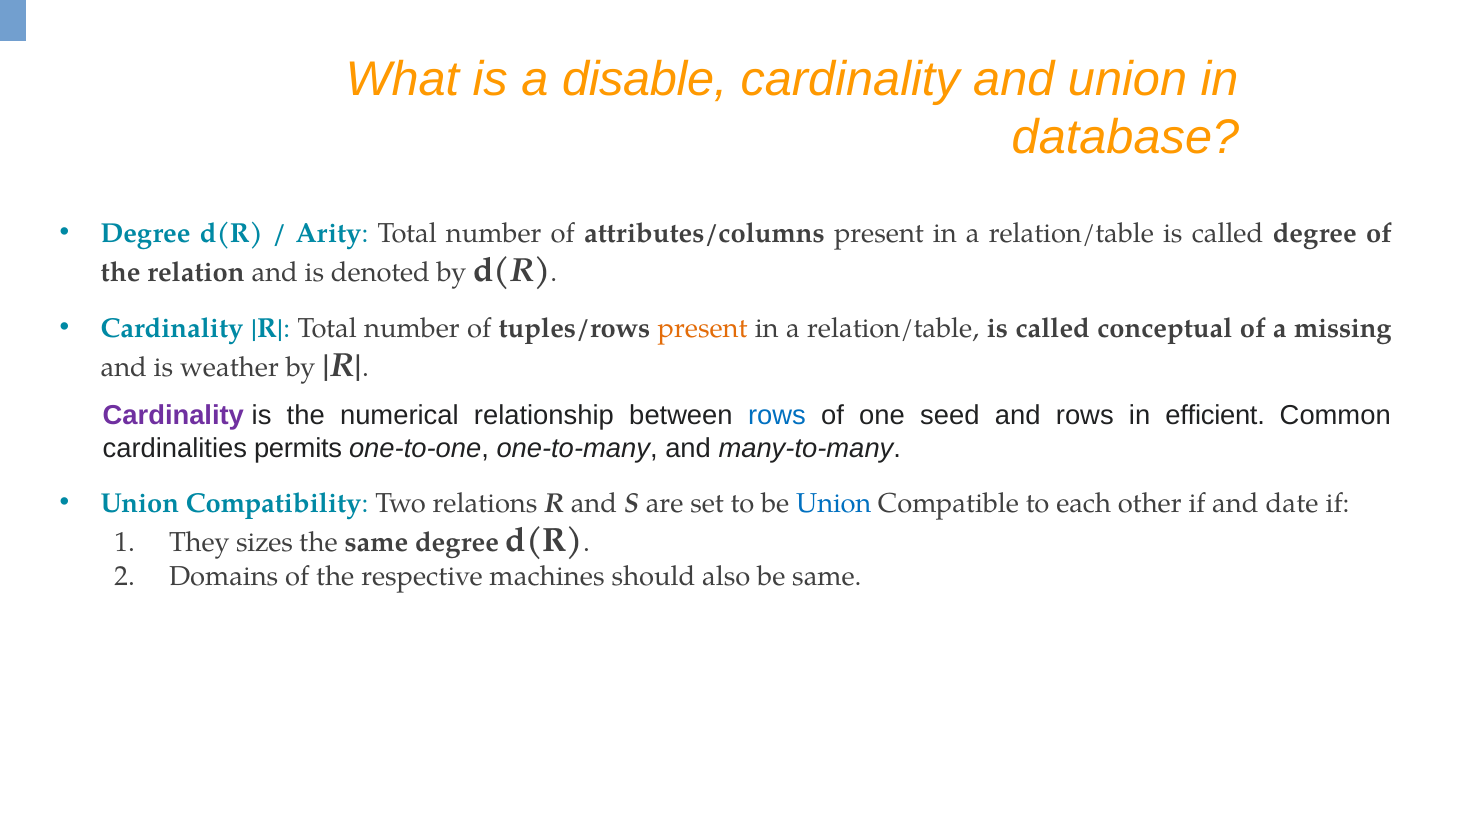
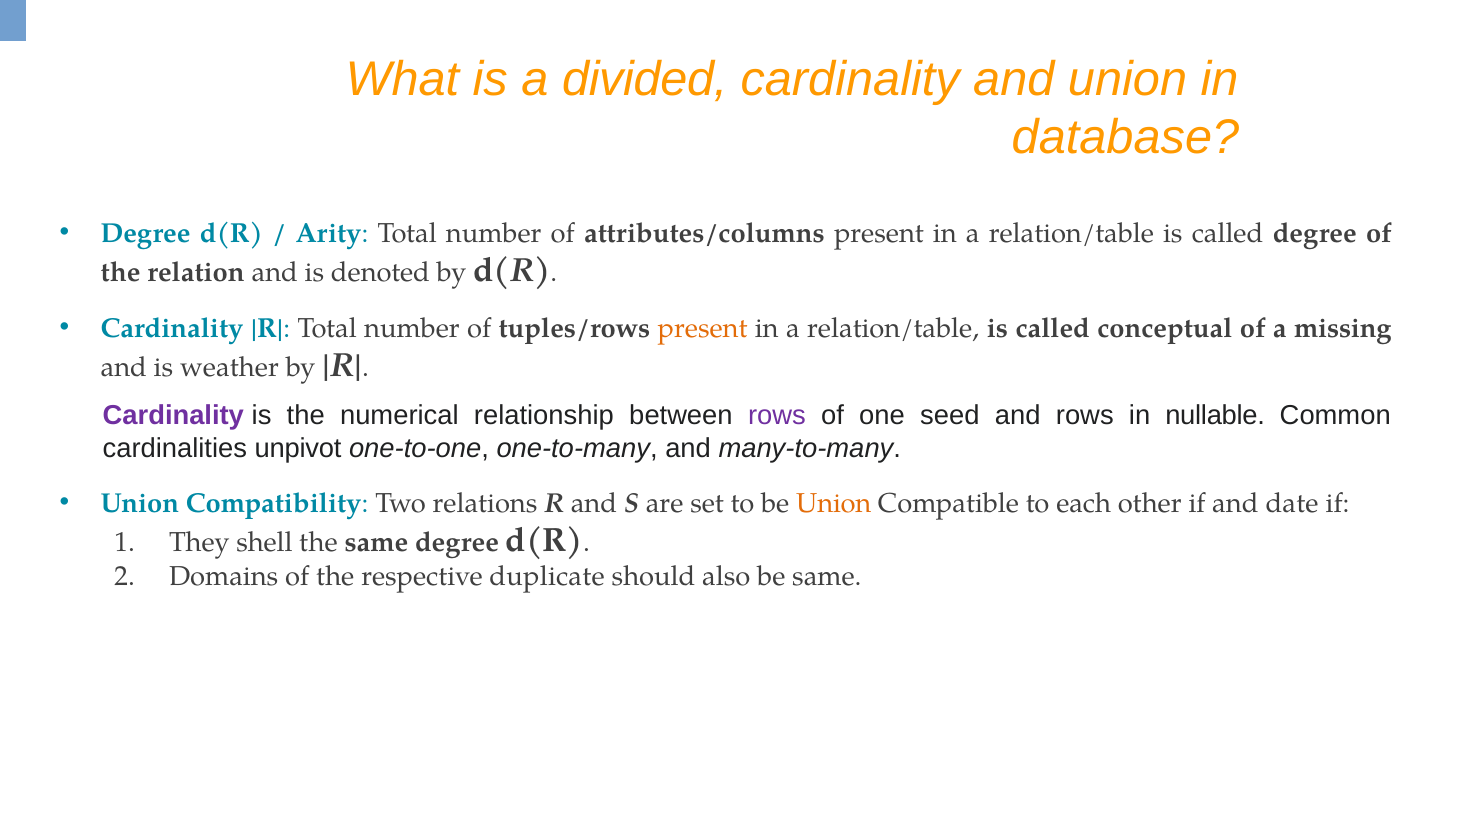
disable: disable -> divided (645, 79)
rows colour: blue -> purple (777, 416)
efficient: efficient -> nullable (1215, 416)
permits: permits -> unpivot (298, 449)
Union colour: blue -> orange (834, 503)
sizes: sizes -> shell (264, 542)
machines: machines -> duplicate (547, 576)
